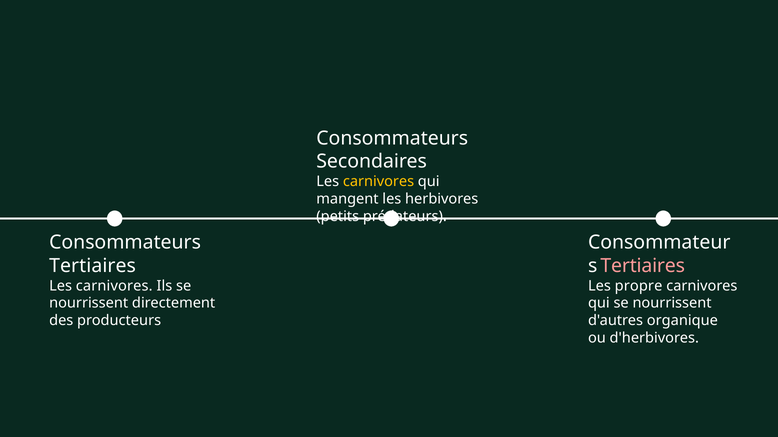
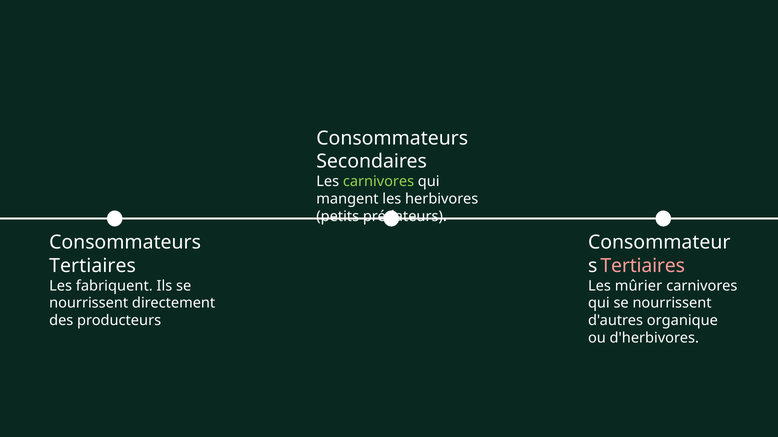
carnivores colour: yellow -> light green (379, 182)
carnivores: carnivores -> fabriquent (114, 286)
propre: propre -> mûrier (639, 286)
